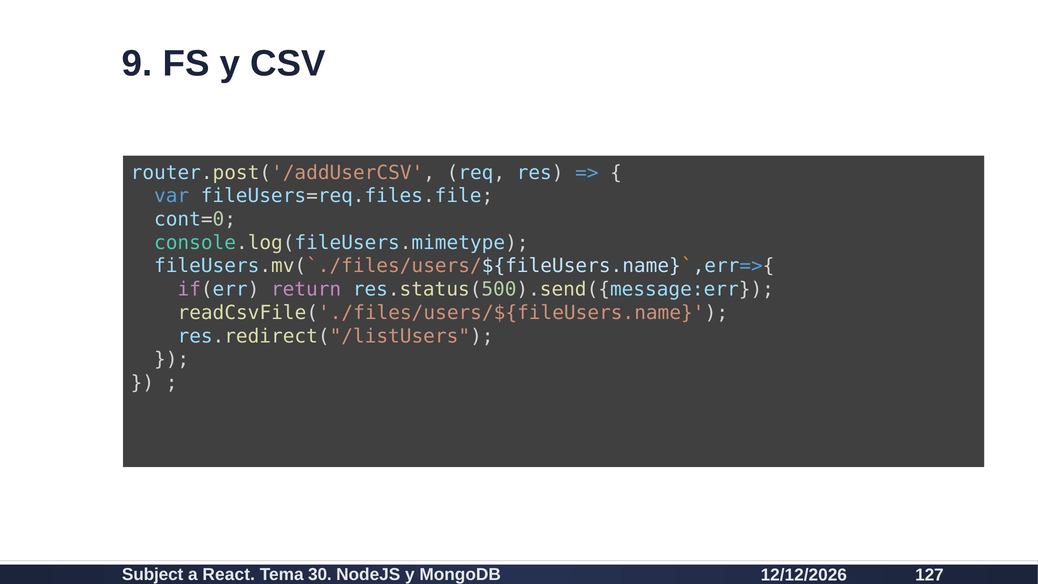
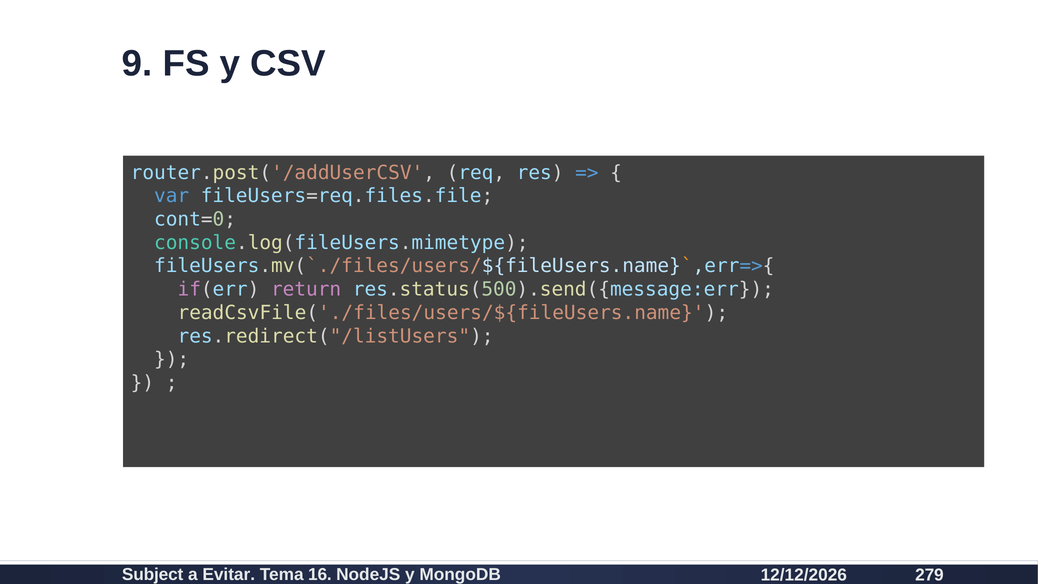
React: React -> Evitar (229, 574)
30: 30 -> 16 (320, 574)
127: 127 -> 279 (929, 575)
